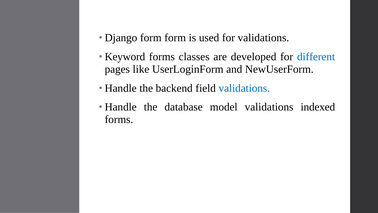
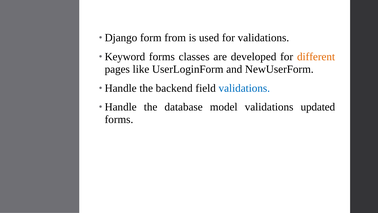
form form: form -> from (175, 38)
different colour: blue -> orange (316, 57)
indexed: indexed -> updated (318, 107)
